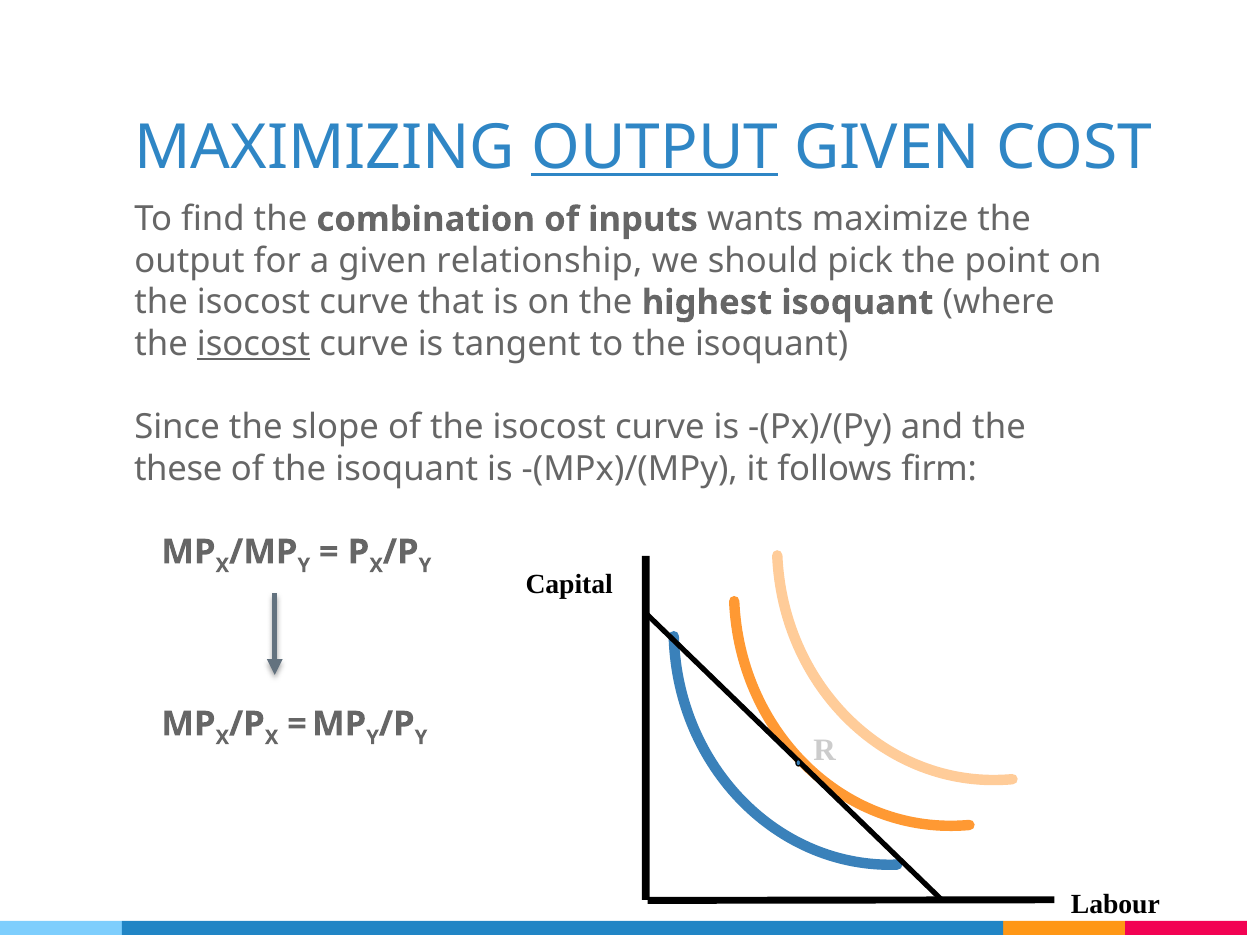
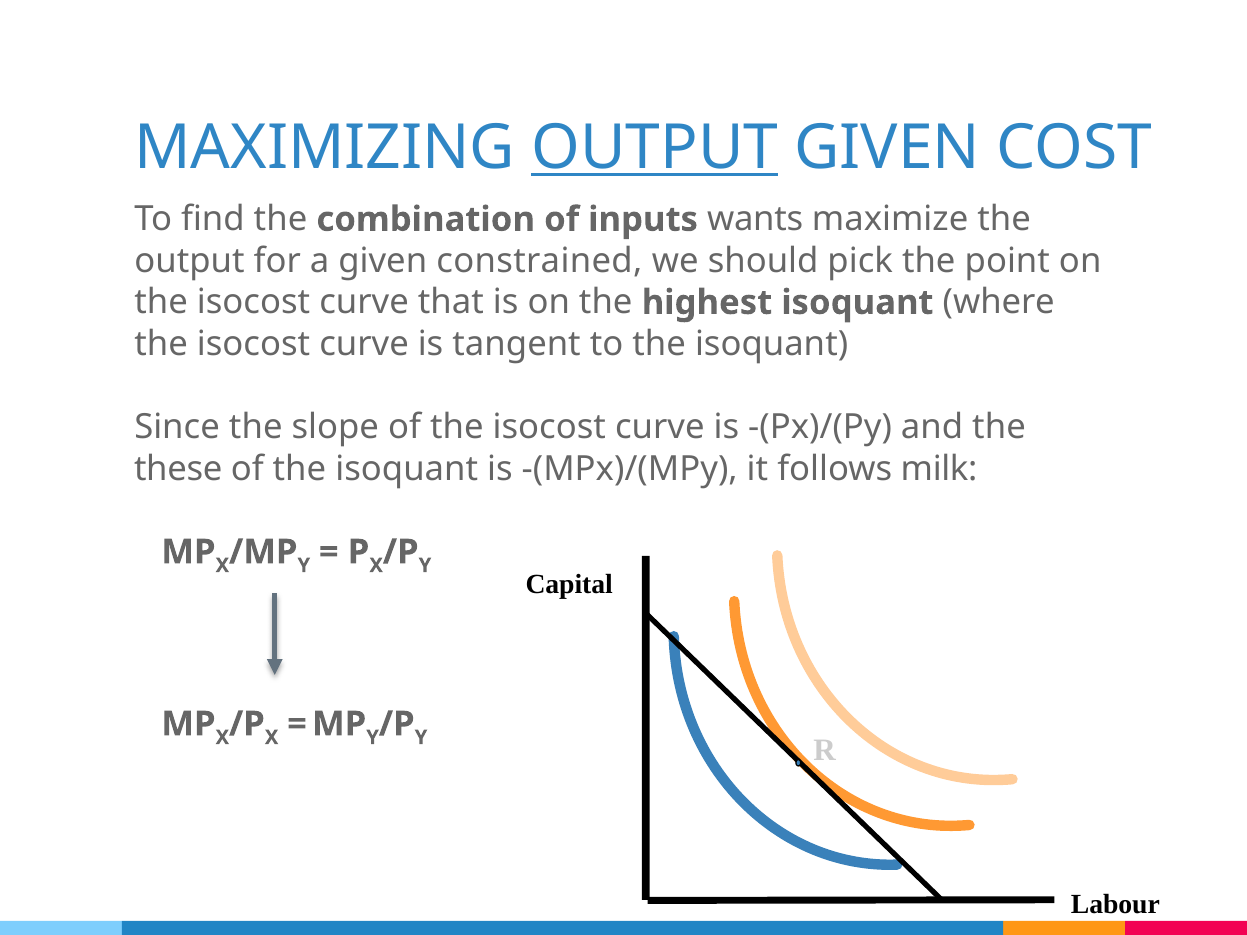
relationship: relationship -> constrained (539, 261)
isocost underline: present -> none (254, 344)
firm: firm -> milk (939, 469)
